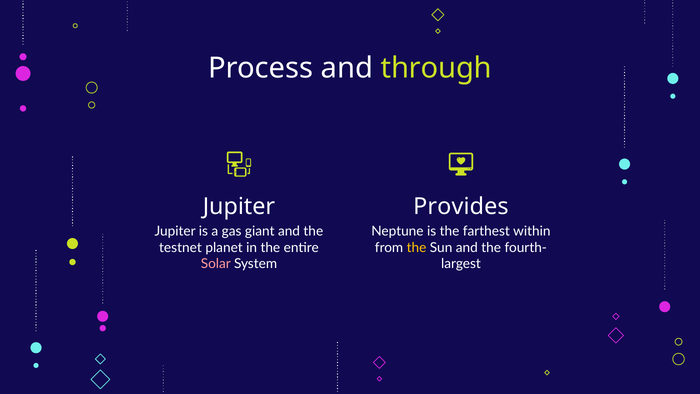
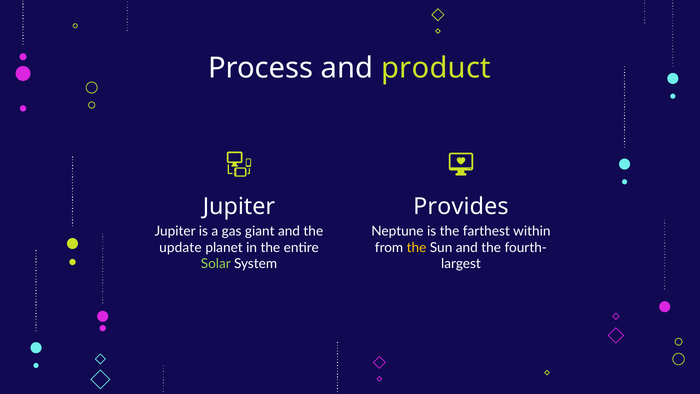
through: through -> product (436, 68)
testnet: testnet -> update (180, 247)
Solar colour: pink -> light green (216, 264)
